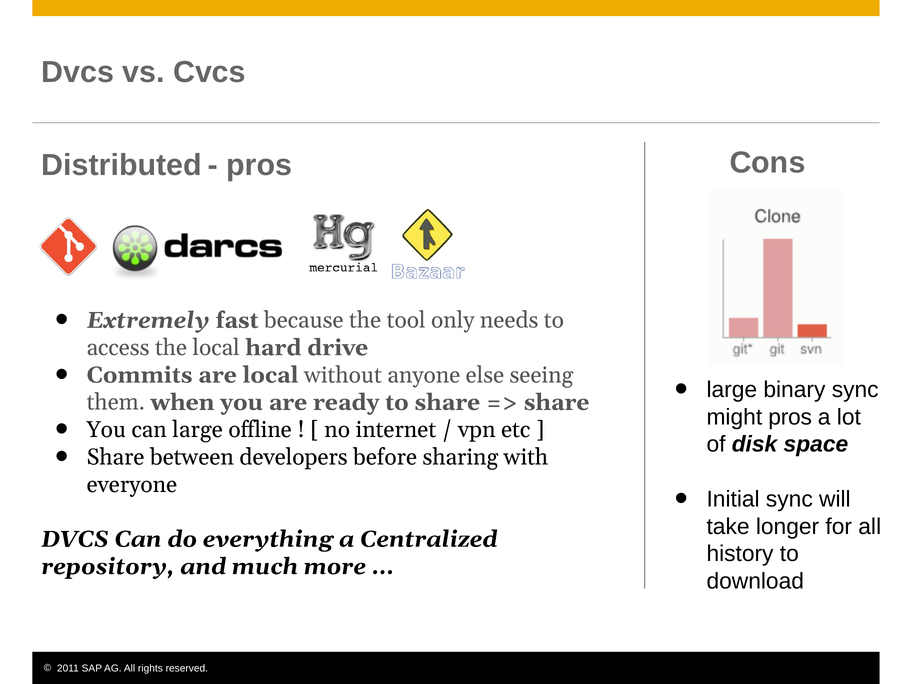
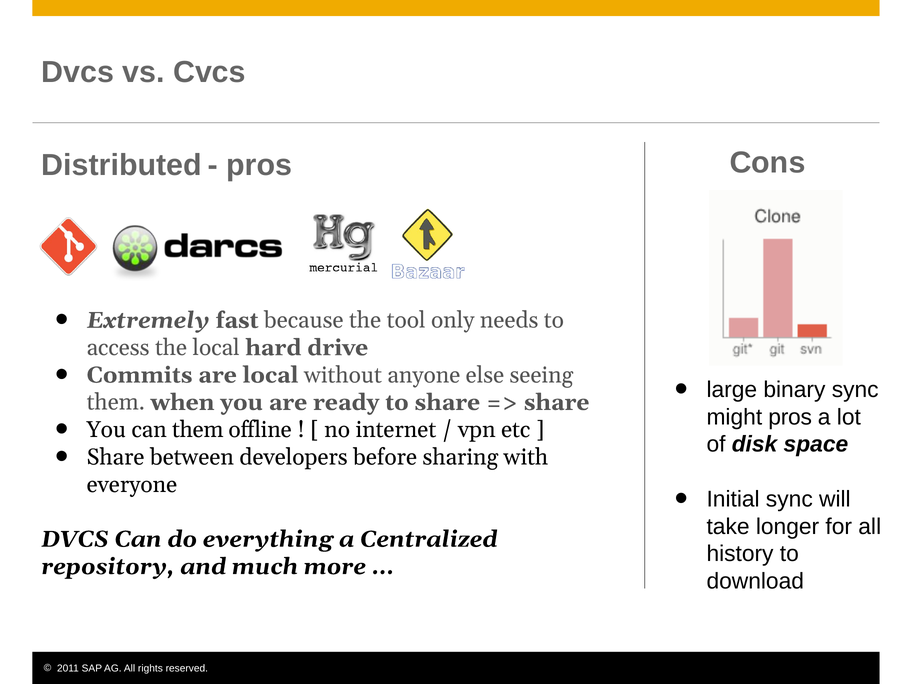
can large: large -> them (198, 430)
